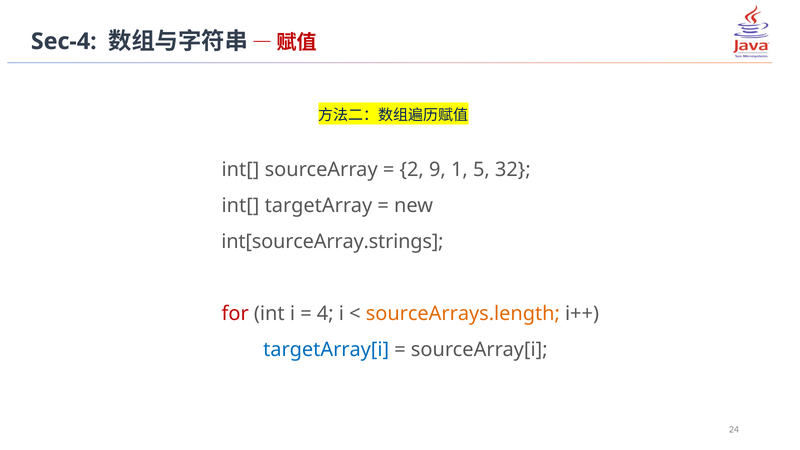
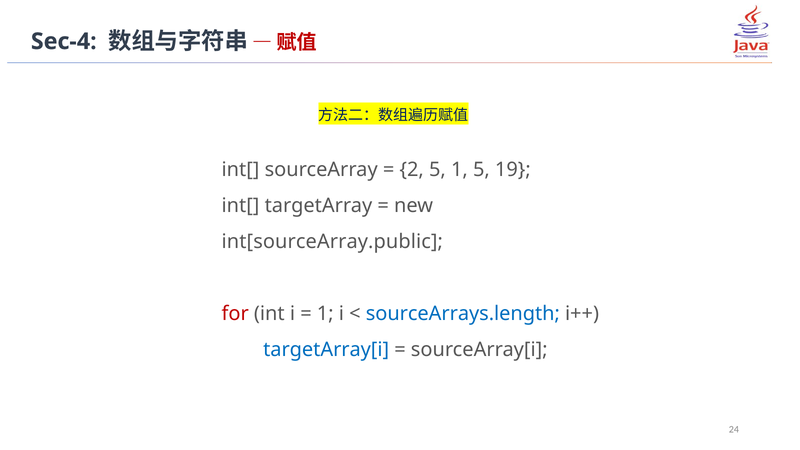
2 9: 9 -> 5 (437, 169)
32: 32 -> 19 (513, 169)
int[sourceArray.strings: int[sourceArray.strings -> int[sourceArray.public (332, 241)
4: 4 -> 1 (325, 313)
sourceArrays.length colour: orange -> blue (463, 313)
